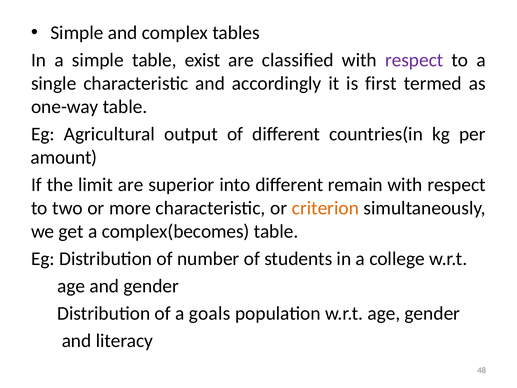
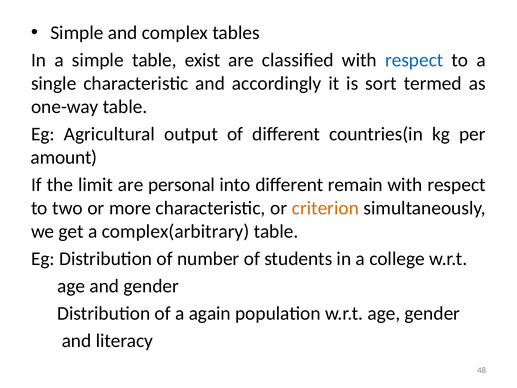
respect colour: purple -> blue (414, 60)
first: first -> sort (381, 83)
superior: superior -> personal (181, 185)
complex(becomes: complex(becomes -> complex(arbitrary (176, 231)
goals: goals -> again (210, 313)
